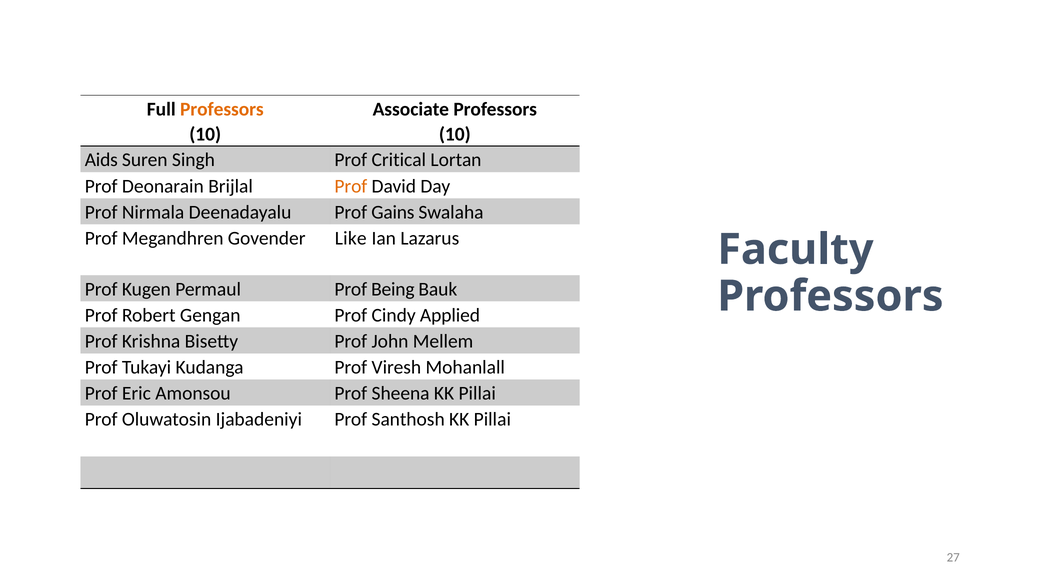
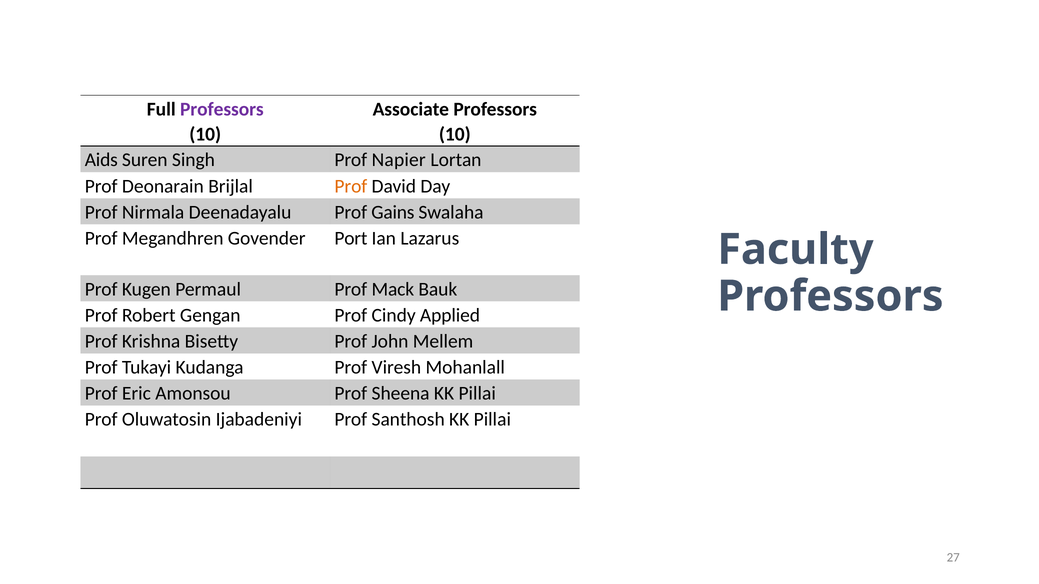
Professors colour: orange -> purple (222, 109)
Critical: Critical -> Napier (399, 160)
Like: Like -> Port (351, 238)
Being: Being -> Mack (393, 289)
